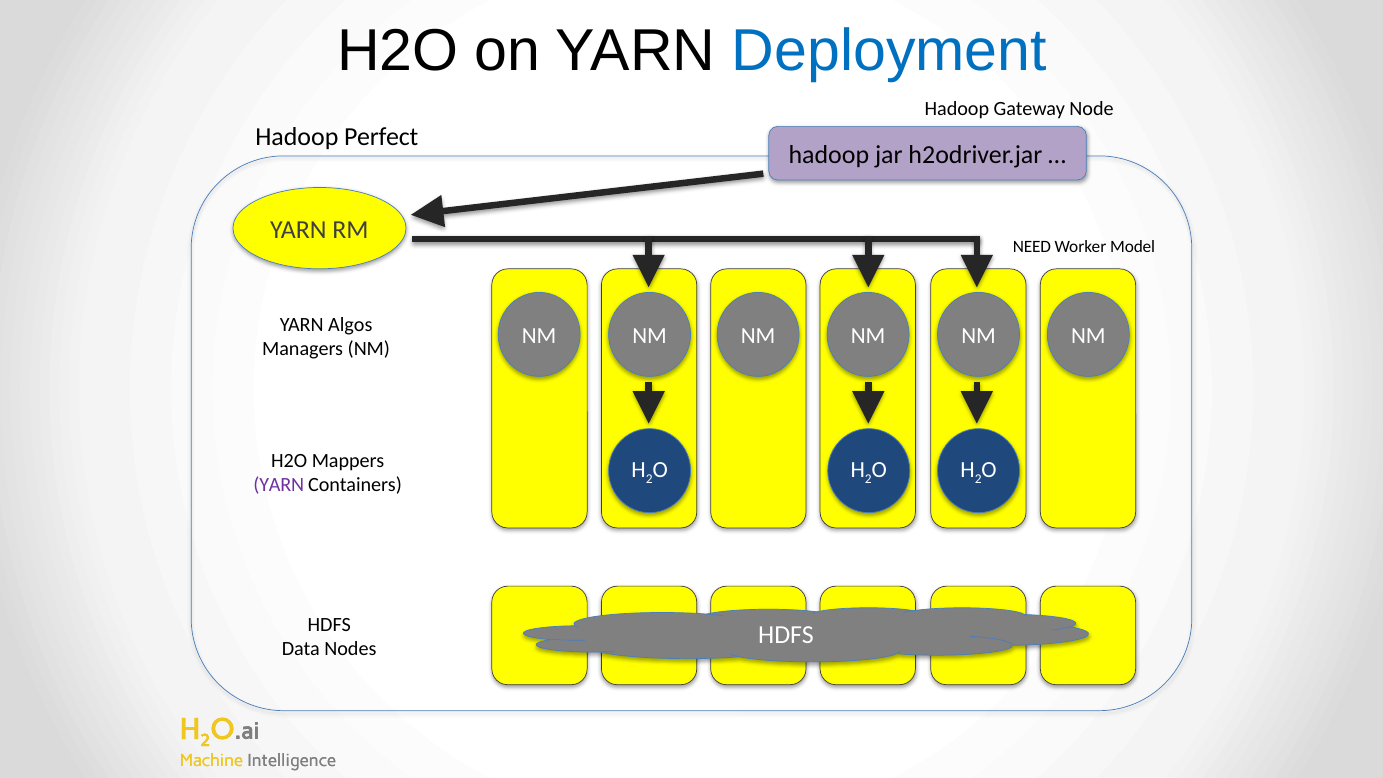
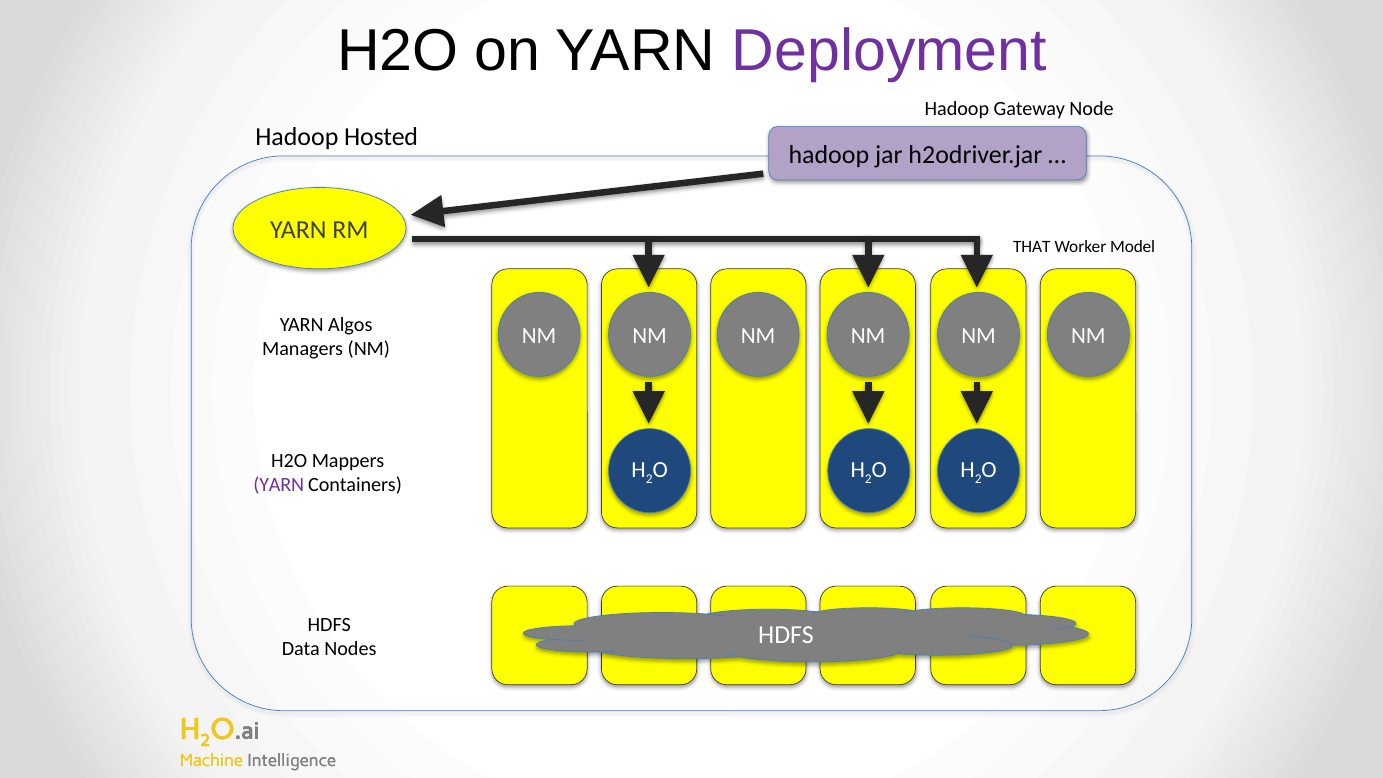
Deployment colour: blue -> purple (889, 51)
Perfect: Perfect -> Hosted (381, 137)
NEED: NEED -> THAT (1032, 246)
